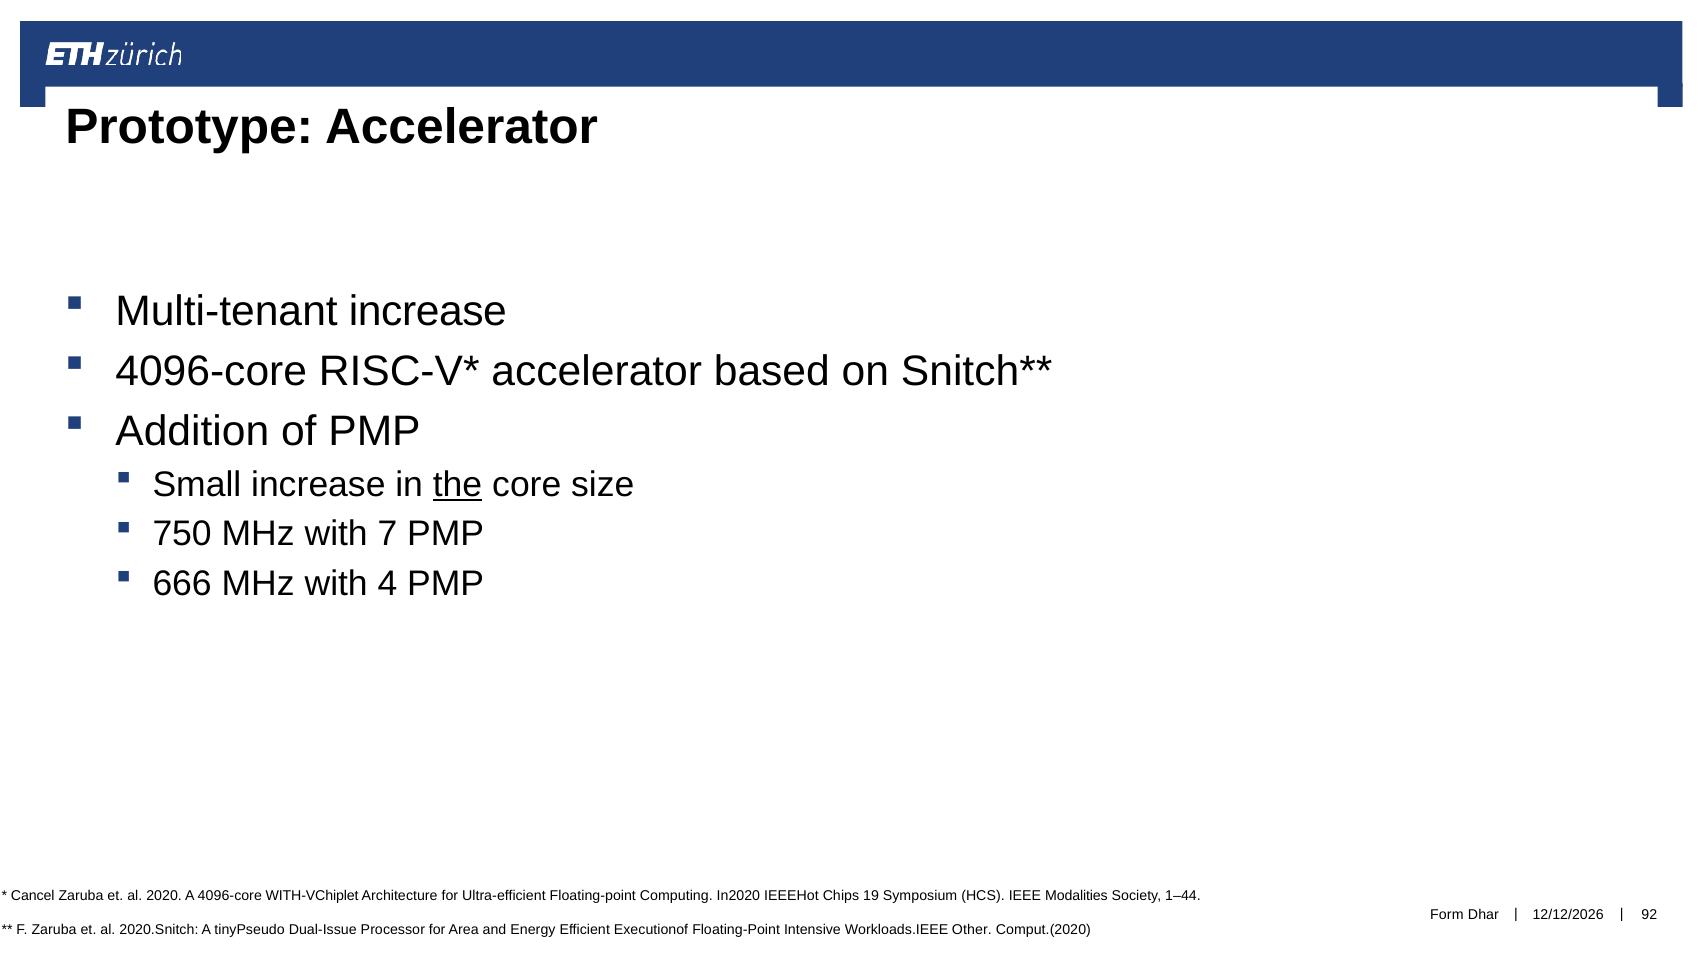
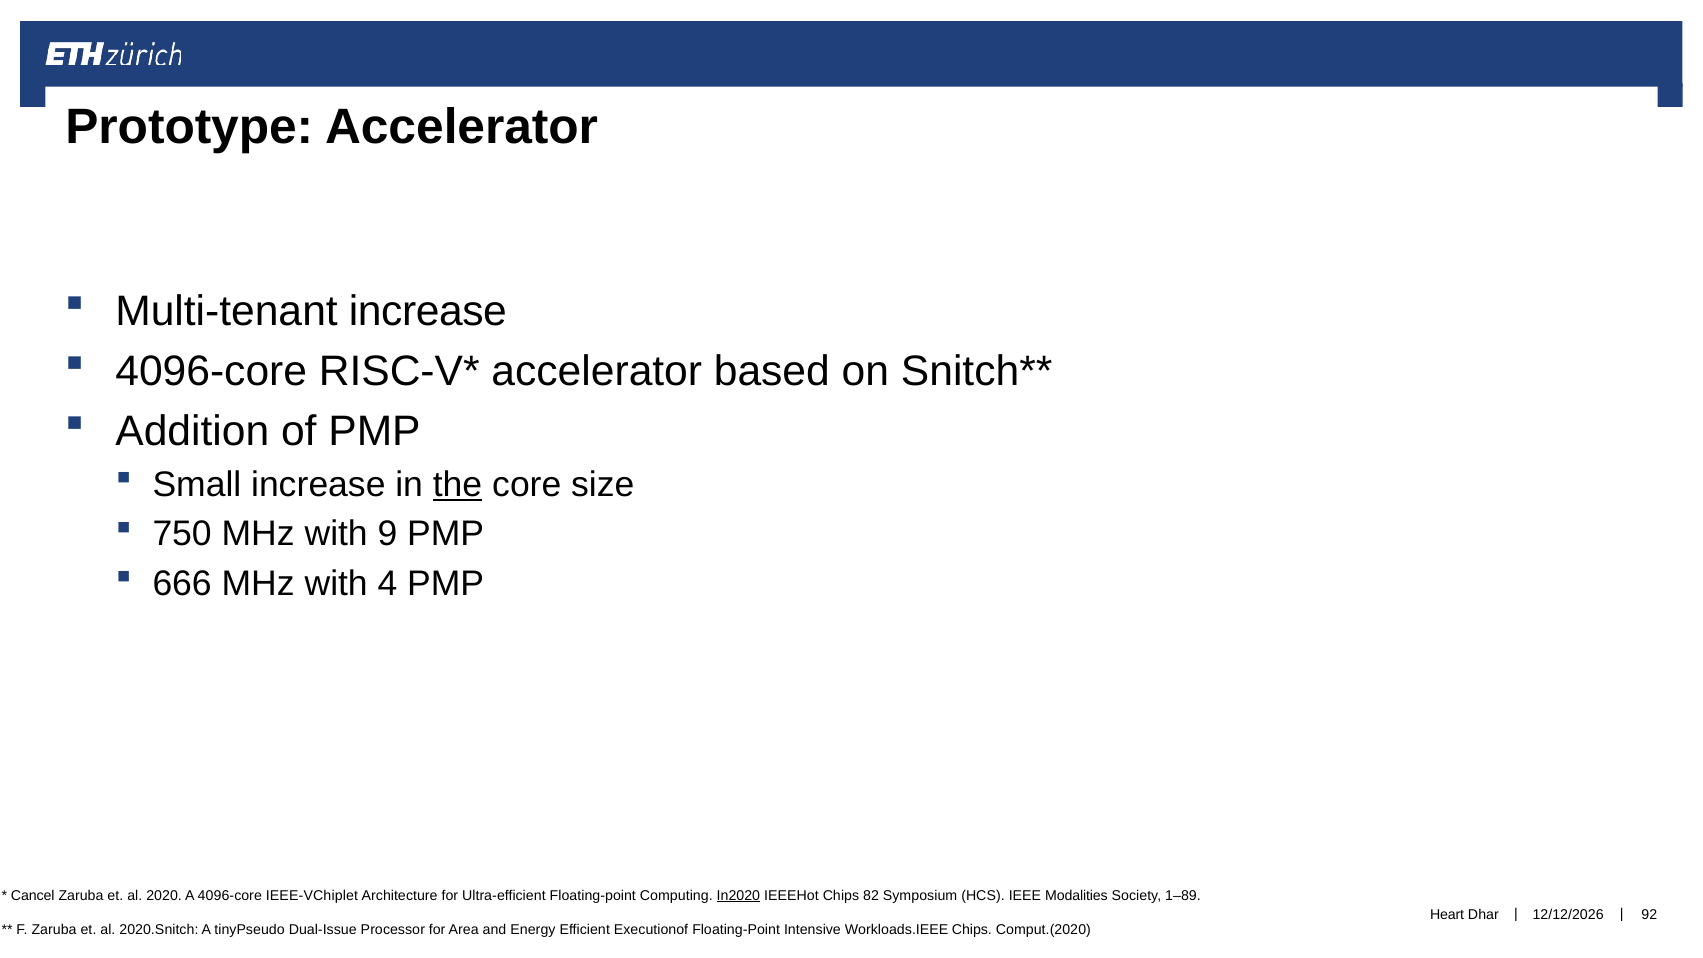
7: 7 -> 9 (388, 534)
WITH-VChiplet: WITH-VChiplet -> IEEE-VChiplet (312, 896)
In2020 underline: none -> present (738, 896)
19: 19 -> 82 (871, 896)
1–44: 1–44 -> 1–89 (1183, 896)
Form: Form -> Heart (1447, 915)
Workloads.IEEE Other: Other -> Chips (972, 930)
